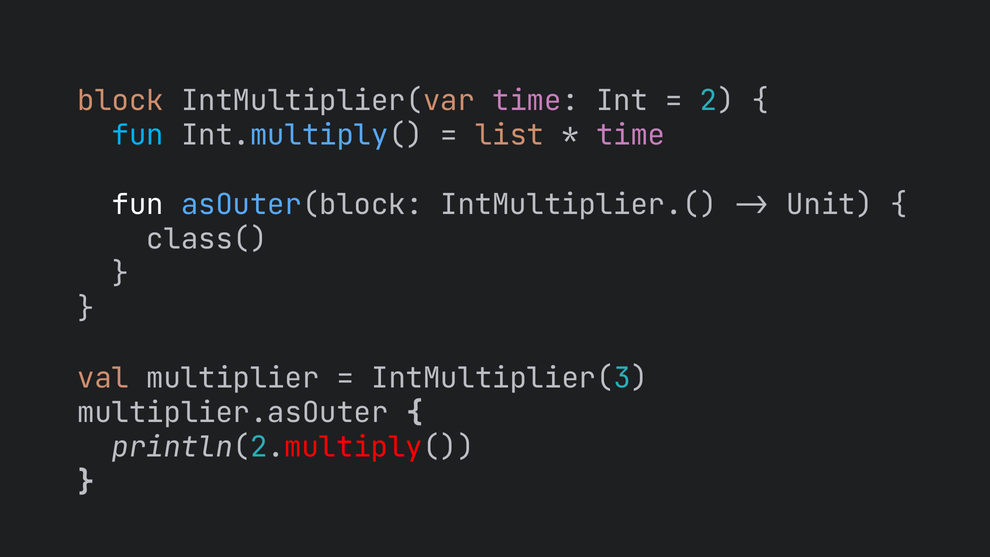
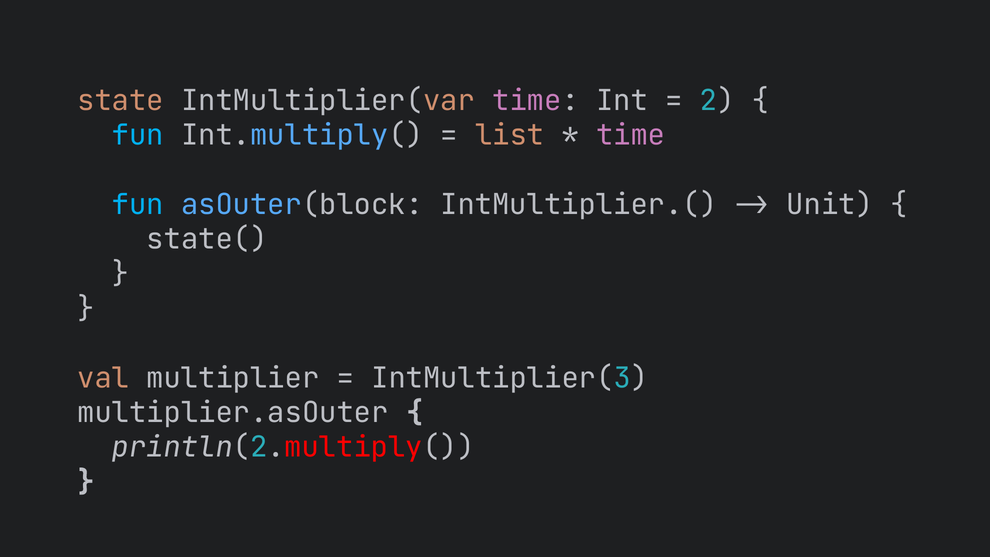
block: block -> state (121, 101)
fun colour: white -> light blue (138, 205)
class(: class( -> state( (207, 239)
